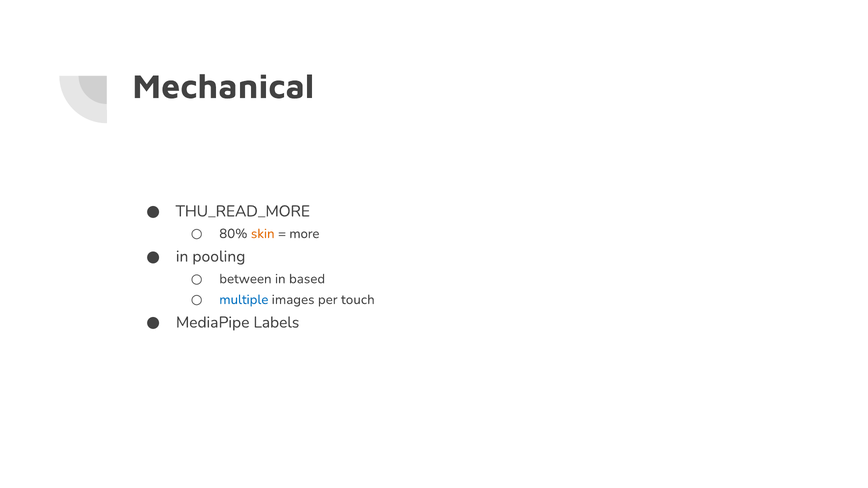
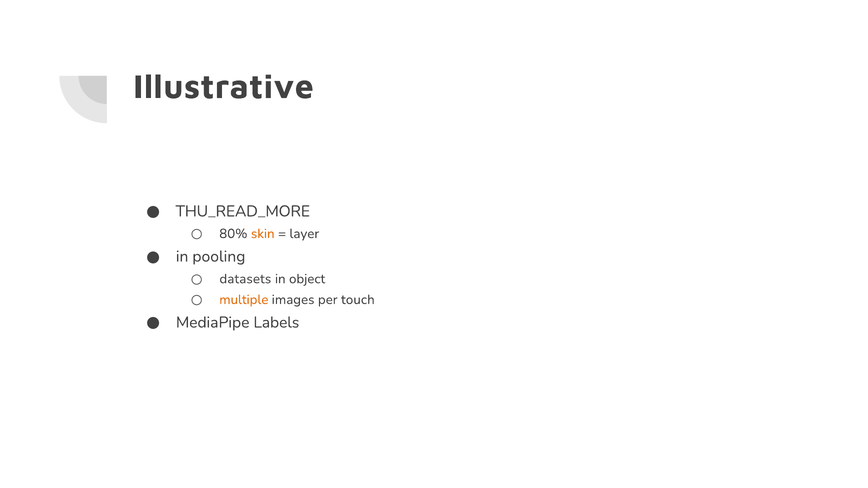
Mechanical: Mechanical -> Illustrative (223, 87)
more: more -> layer (304, 234)
between: between -> datasets (245, 279)
based: based -> object (307, 279)
multiple colour: blue -> orange (244, 300)
